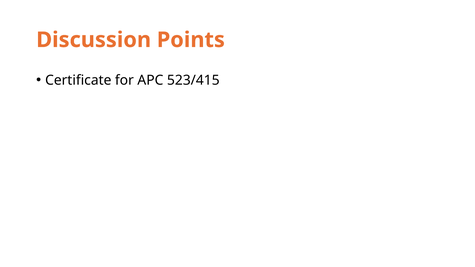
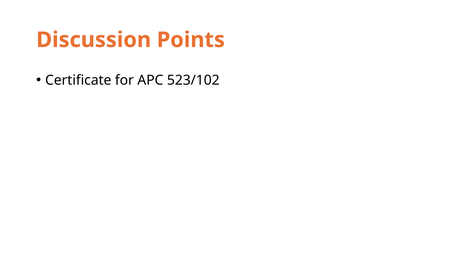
523/415: 523/415 -> 523/102 (193, 80)
